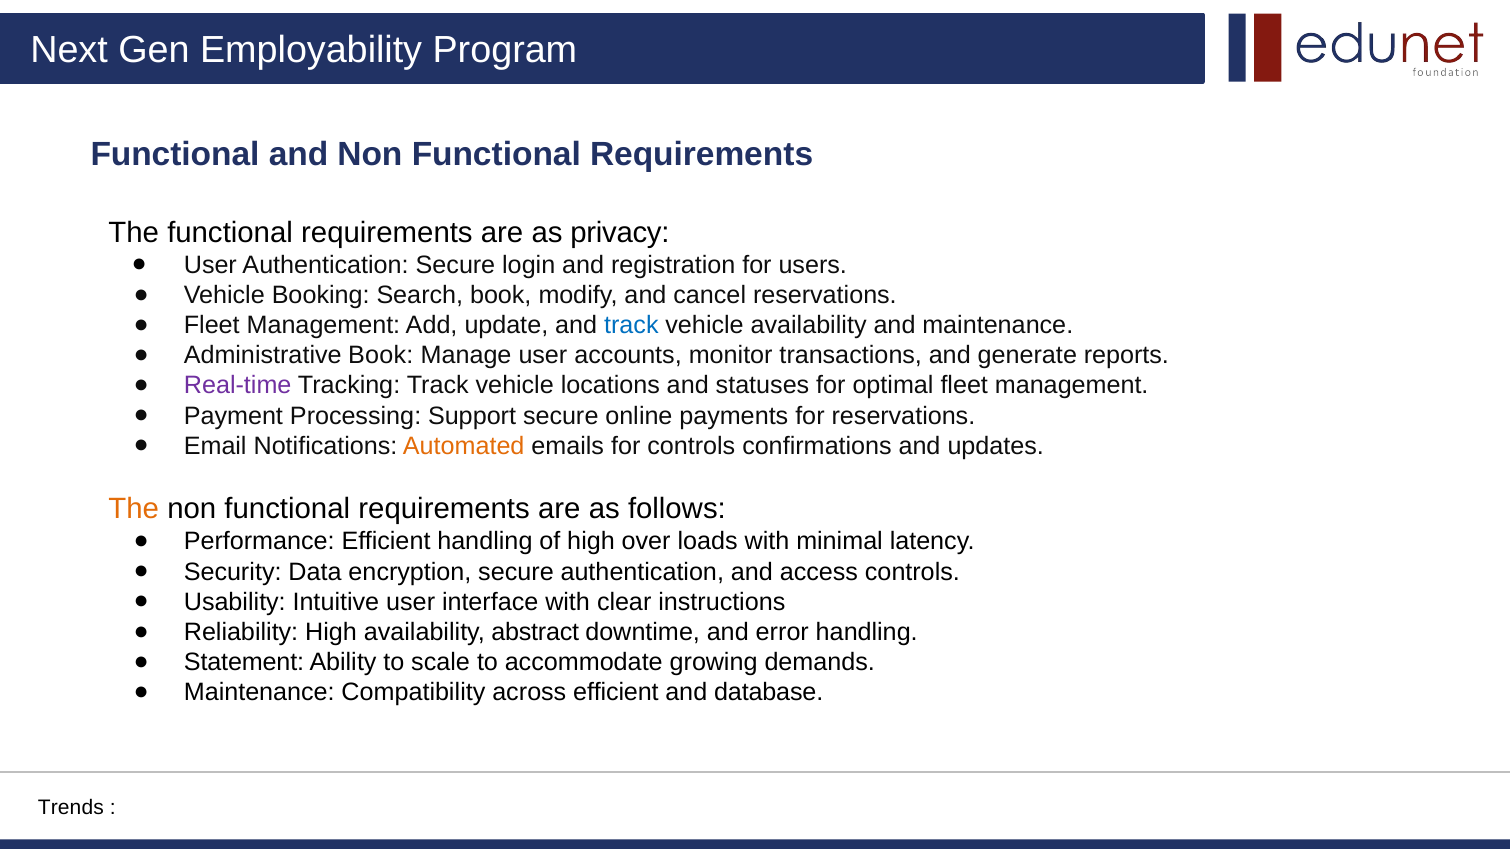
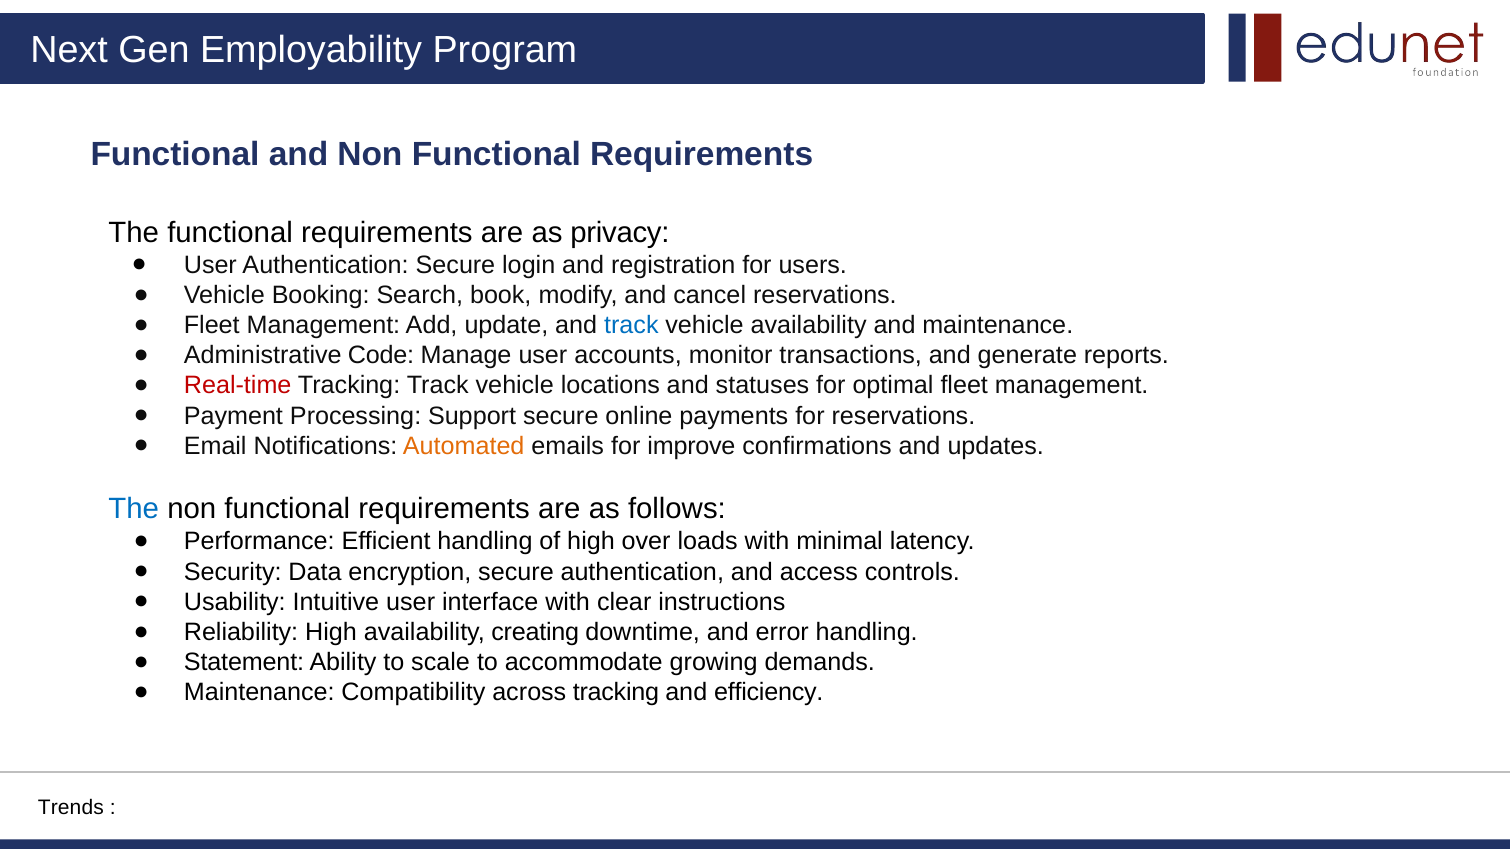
Administrative Book: Book -> Code (381, 356)
Real-time colour: purple -> red (238, 386)
for controls: controls -> improve (691, 446)
The colour: orange -> blue (134, 509)
abstract: abstract -> creating (535, 632)
across efficient: efficient -> tracking (616, 693)
database: database -> efficiency (769, 693)
